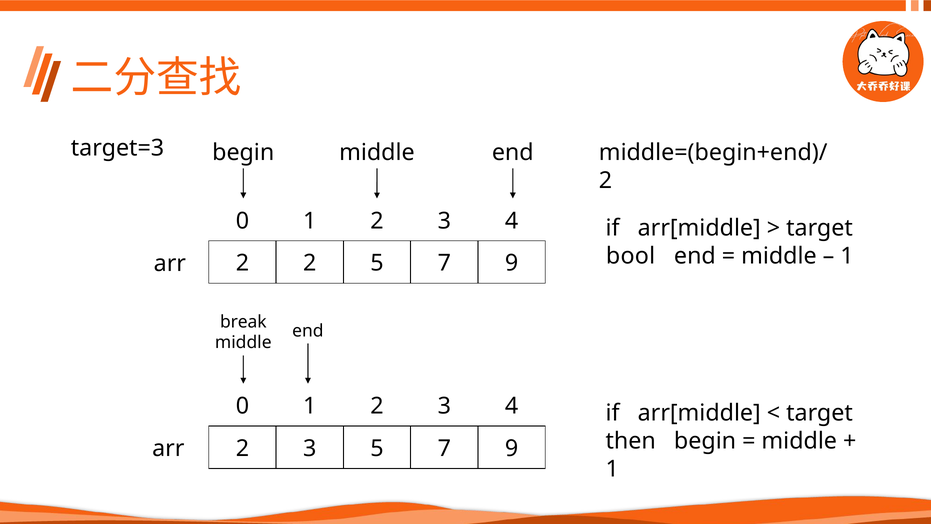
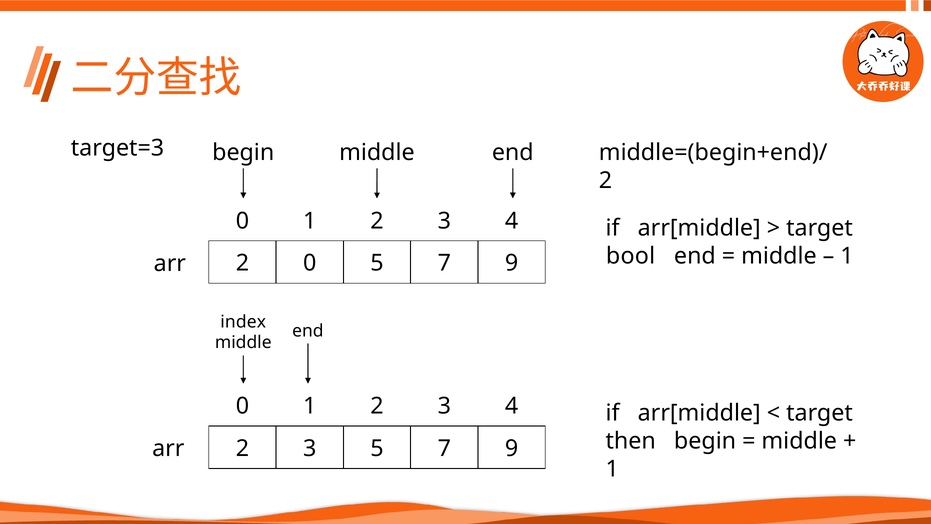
2 2: 2 -> 0 (310, 263)
break: break -> index (243, 322)
